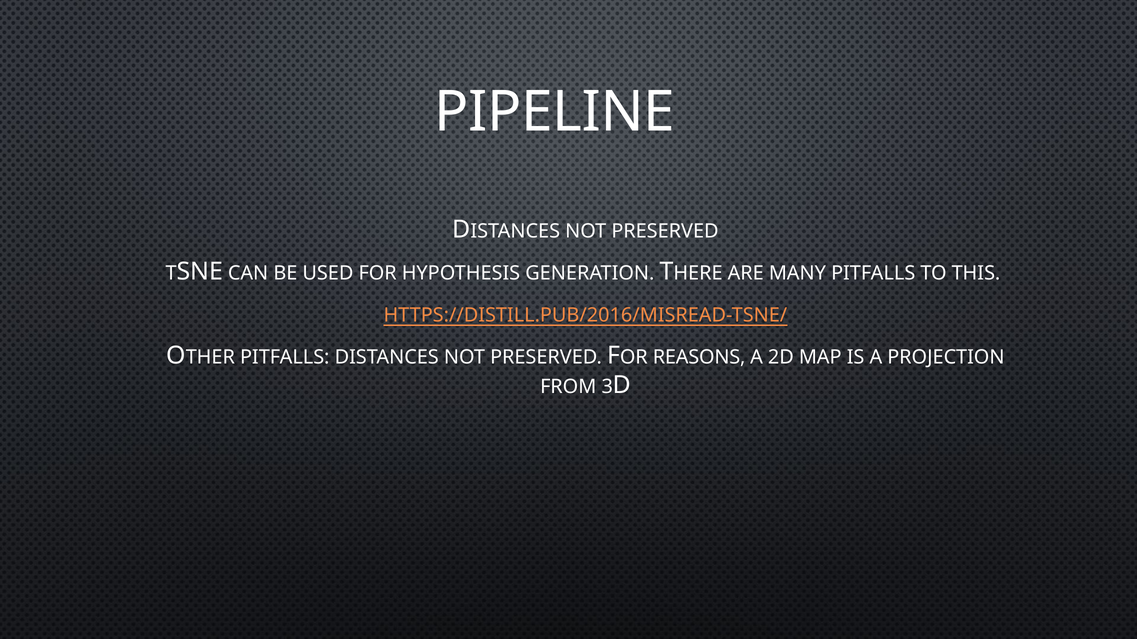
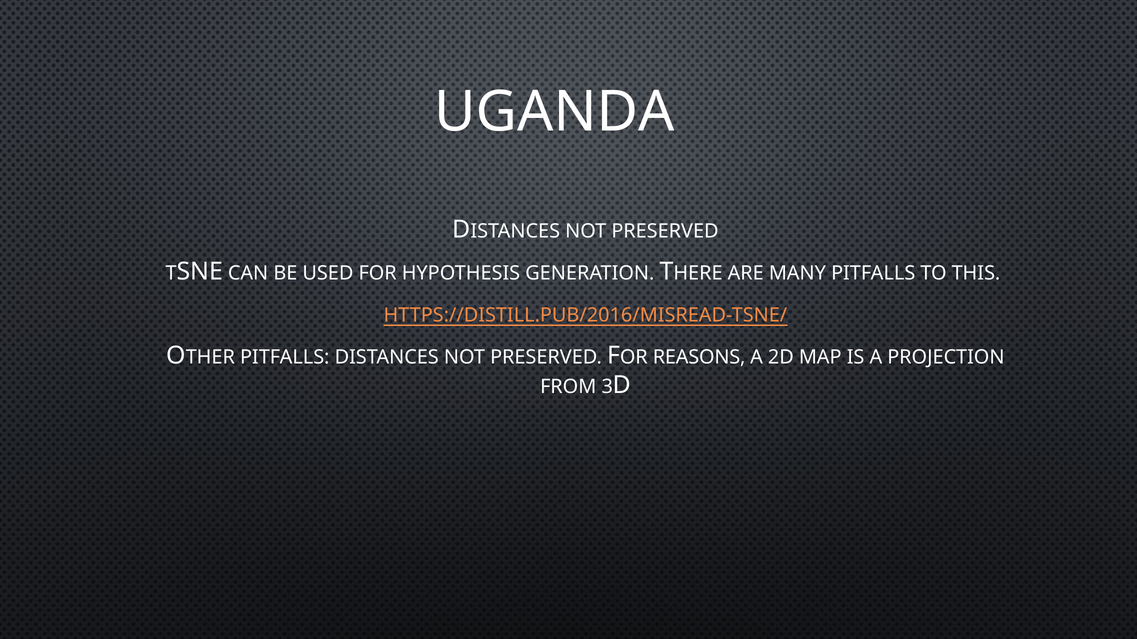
PIPELINE: PIPELINE -> UGANDA (554, 112)
